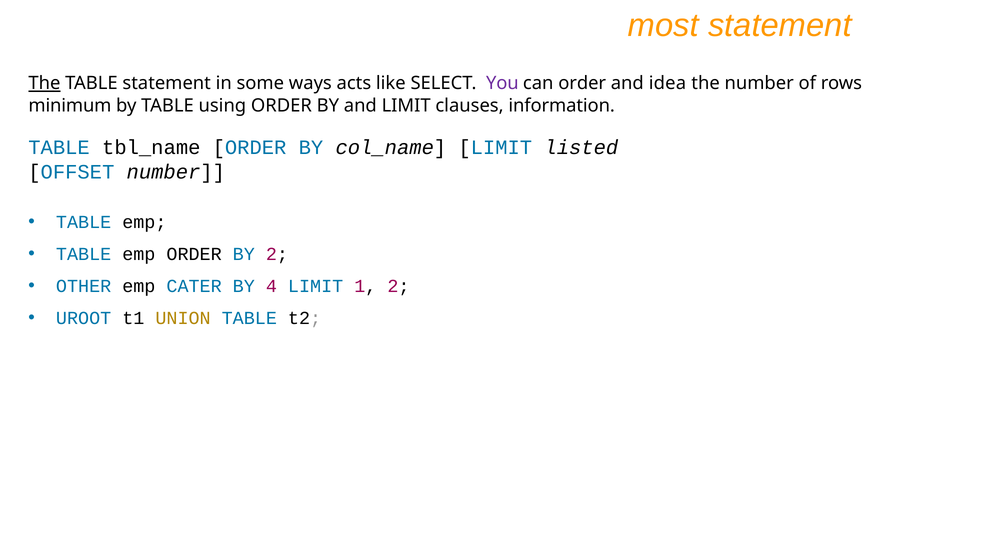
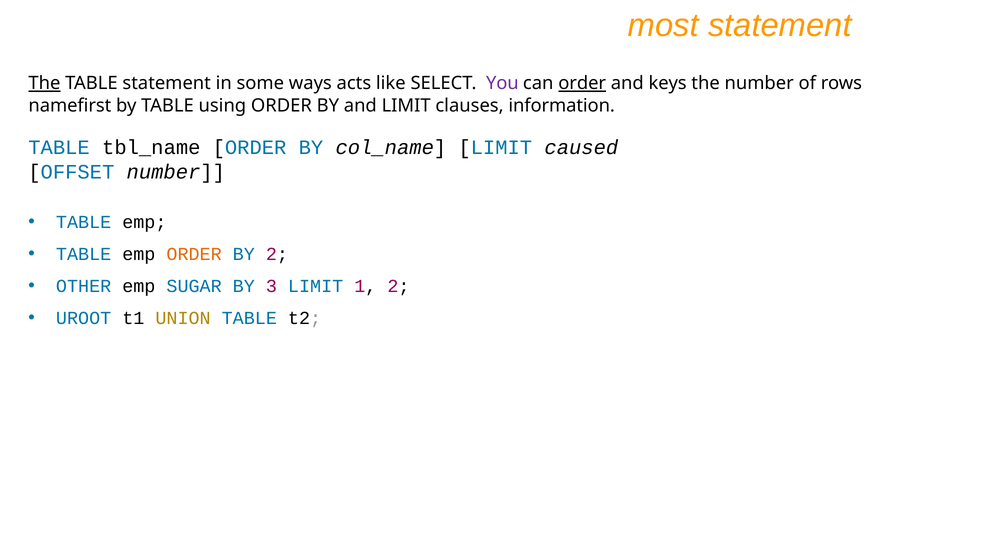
order underline: none -> present (582, 83)
idea: idea -> keys (668, 83)
minimum: minimum -> namefirst (70, 106)
listed: listed -> caused (581, 148)
ORDER colour: black -> orange (194, 254)
CATER: CATER -> SUGAR (194, 286)
4: 4 -> 3 (271, 286)
